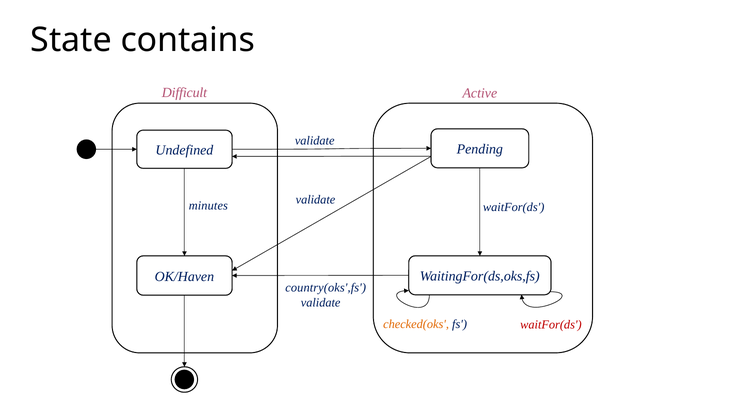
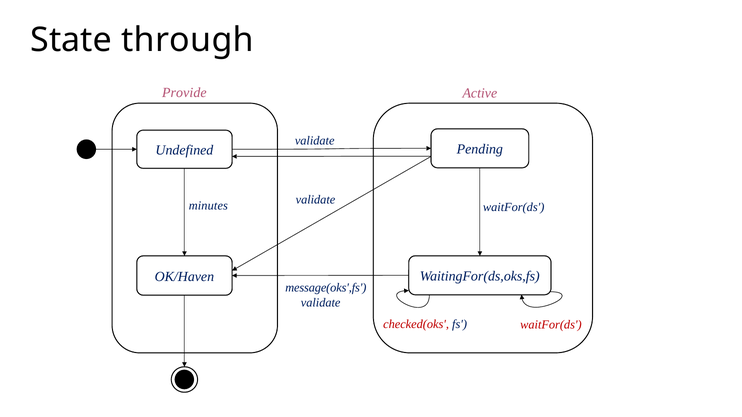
contains: contains -> through (188, 40)
Difficult: Difficult -> Provide (184, 93)
country(oks',fs: country(oks',fs -> message(oks',fs (326, 288)
checked(oks colour: orange -> red (416, 325)
